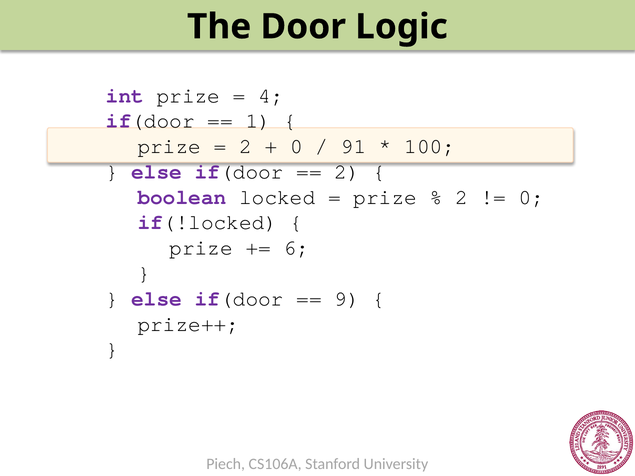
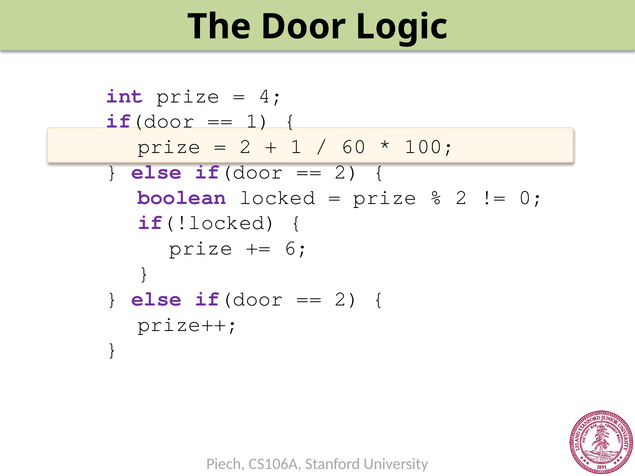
0: 0 -> 1 (296, 146)
91: 91 -> 60 (354, 146)
9: 9 -> 2 (347, 299)
